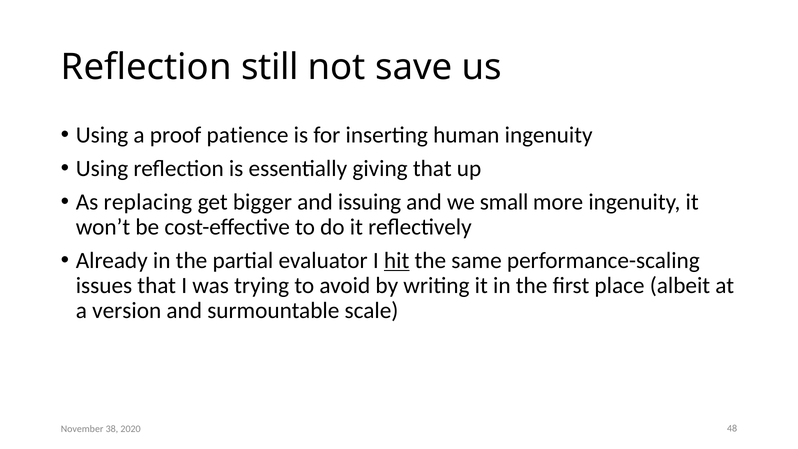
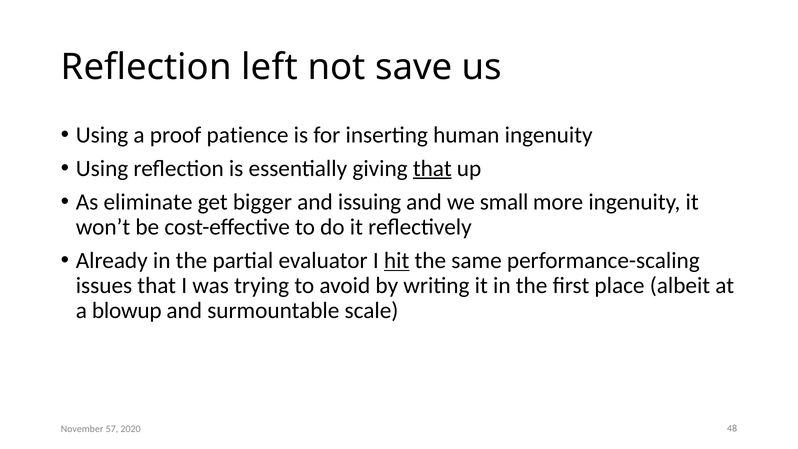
still: still -> left (270, 67)
that underline: none -> present (432, 168)
replacing: replacing -> eliminate (148, 202)
version: version -> blowup (127, 311)
38: 38 -> 57 (112, 429)
